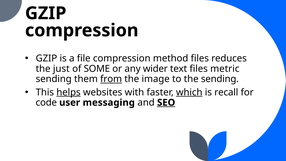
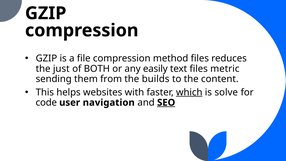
SOME: SOME -> BOTH (97, 69)
wider: wider -> easily (155, 69)
from underline: present -> none (111, 79)
image: image -> builds (156, 79)
the sending: sending -> content (220, 79)
helps underline: present -> none (69, 92)
recall: recall -> solve (226, 92)
messaging: messaging -> navigation (109, 102)
